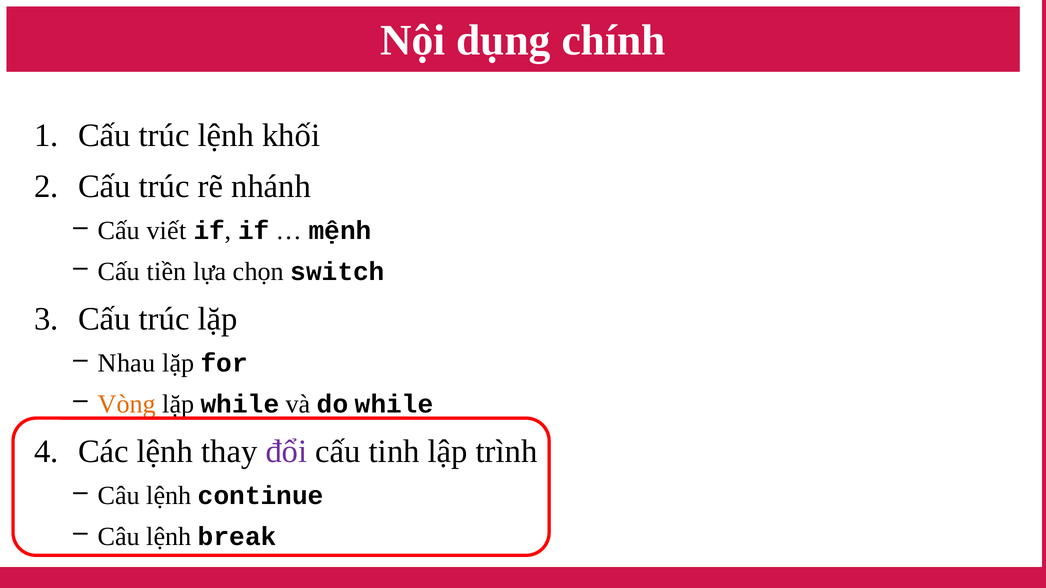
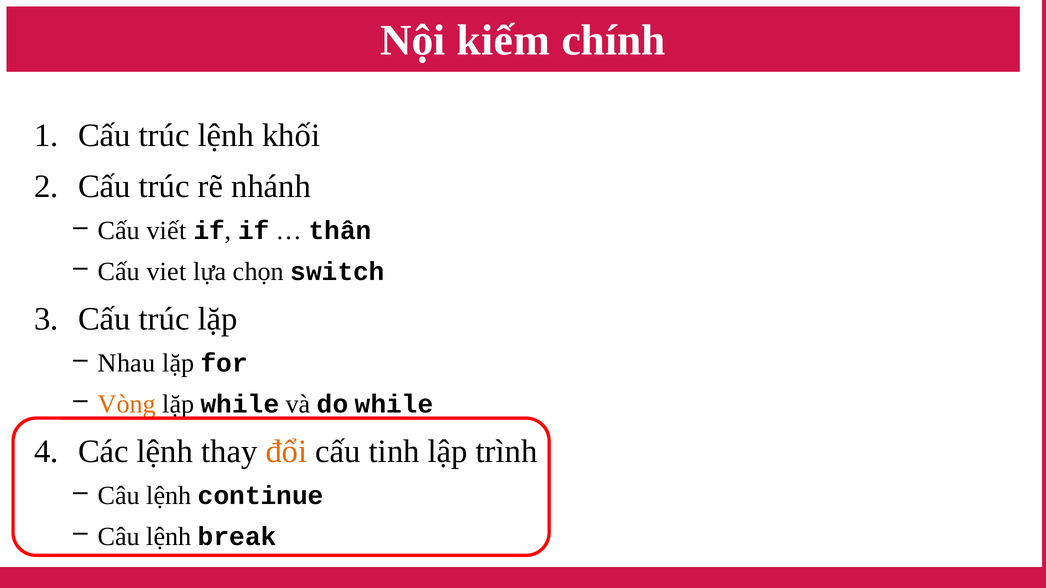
dụng: dụng -> kiếm (503, 40)
mệnh: mệnh -> thân (340, 231)
tiền: tiền -> viet (167, 272)
đổi colour: purple -> orange (287, 452)
